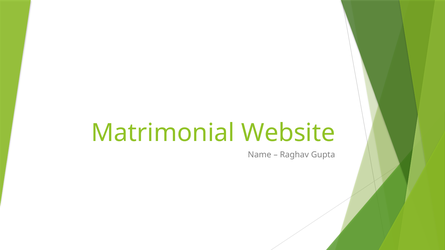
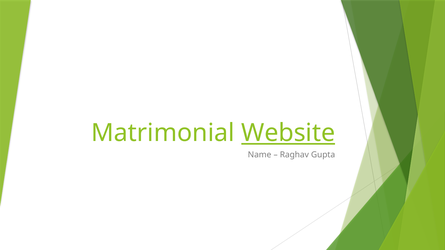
Website underline: none -> present (288, 133)
